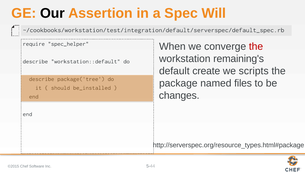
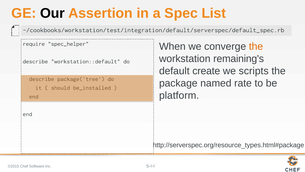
Will: Will -> List (214, 13)
the colour: red -> orange (256, 46)
files: files -> rate (243, 83)
changes: changes -> platform (179, 95)
